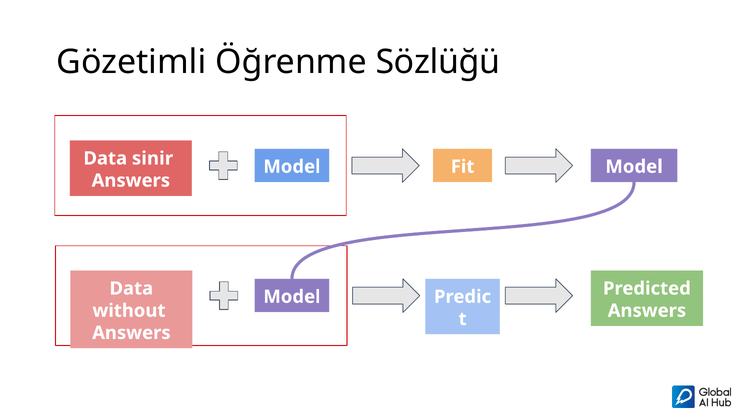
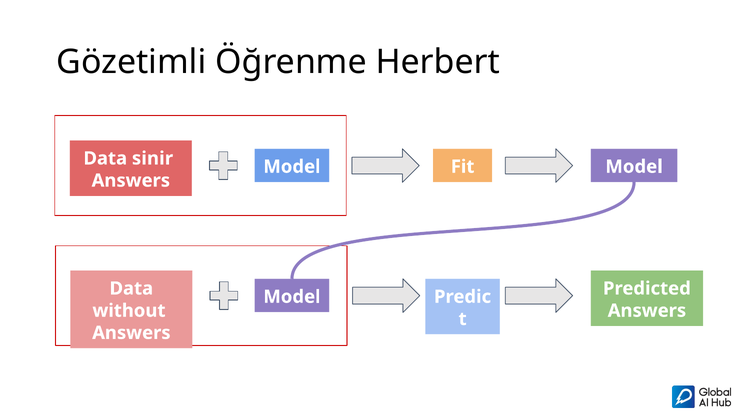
Sözlüğü: Sözlüğü -> Herbert (438, 62)
